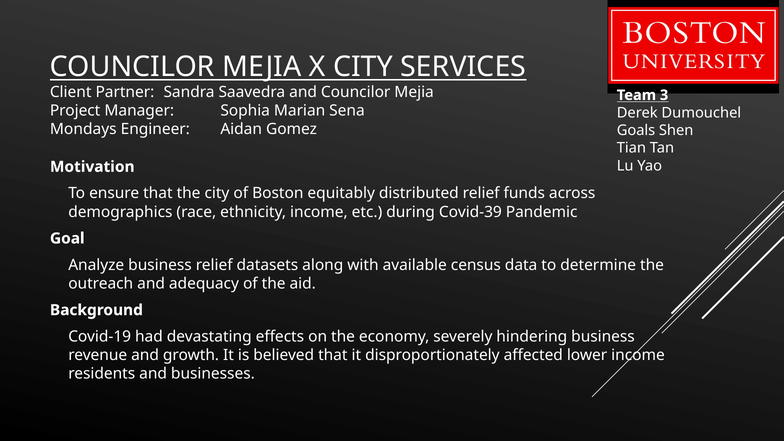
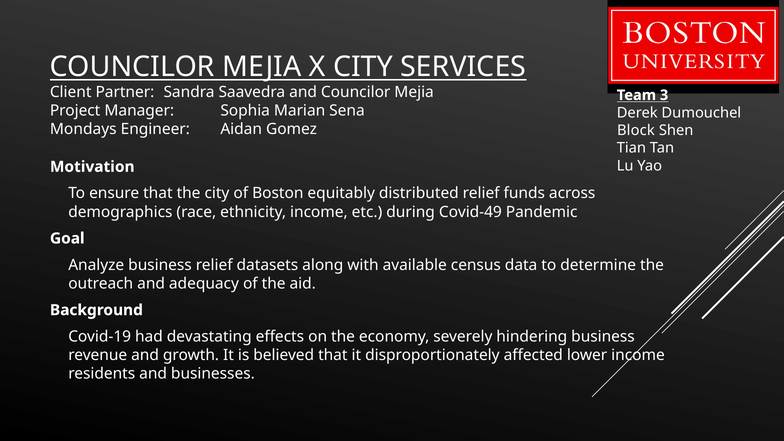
Goals: Goals -> Block (636, 130)
Covid-39: Covid-39 -> Covid-49 (470, 212)
